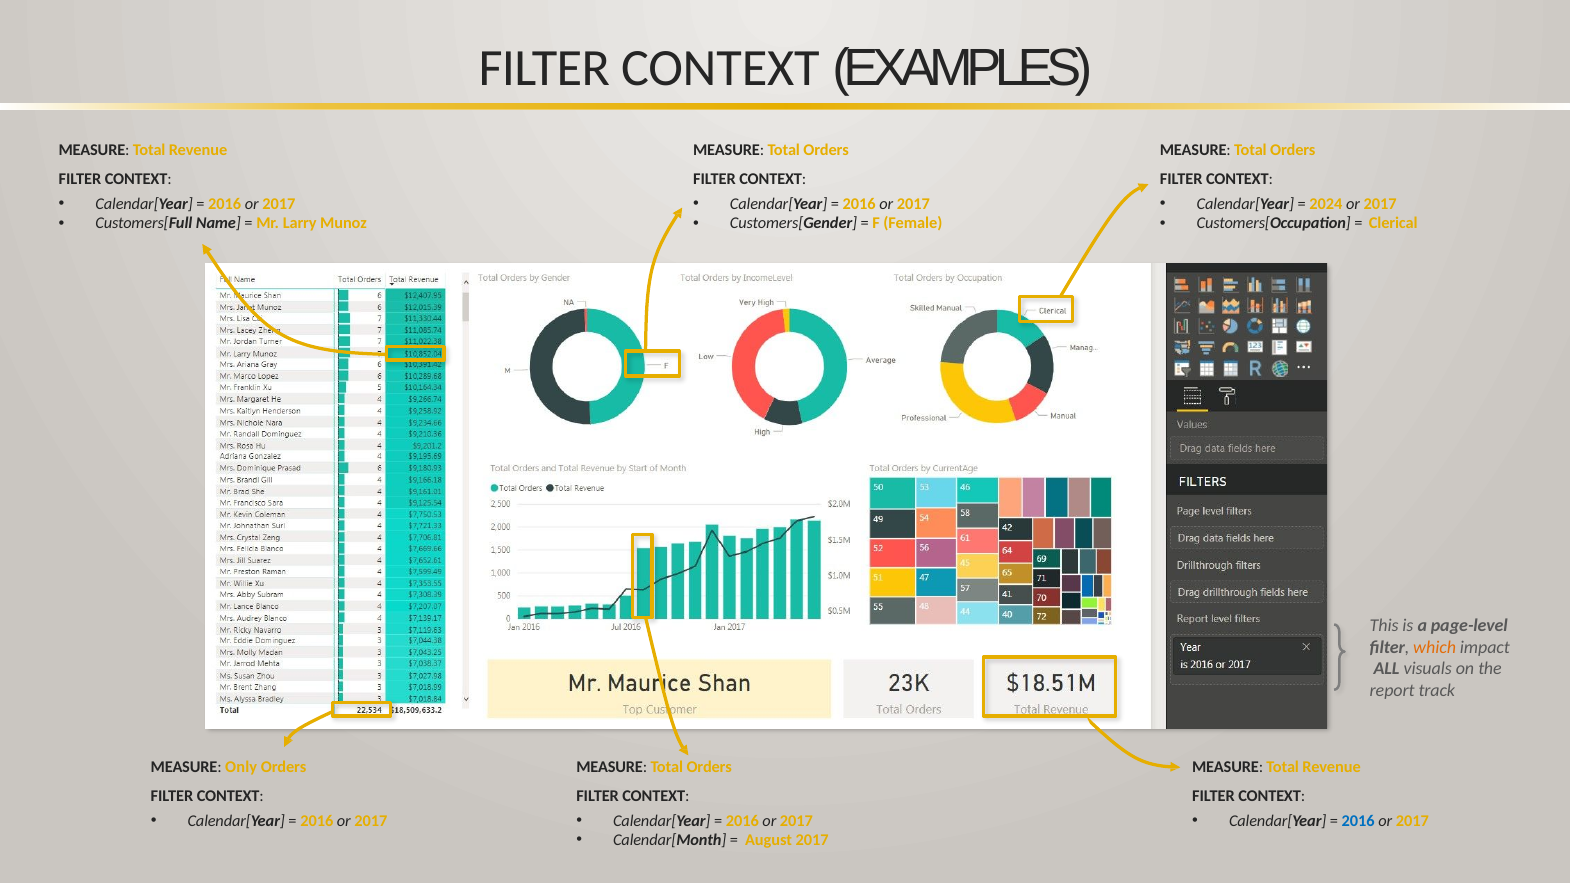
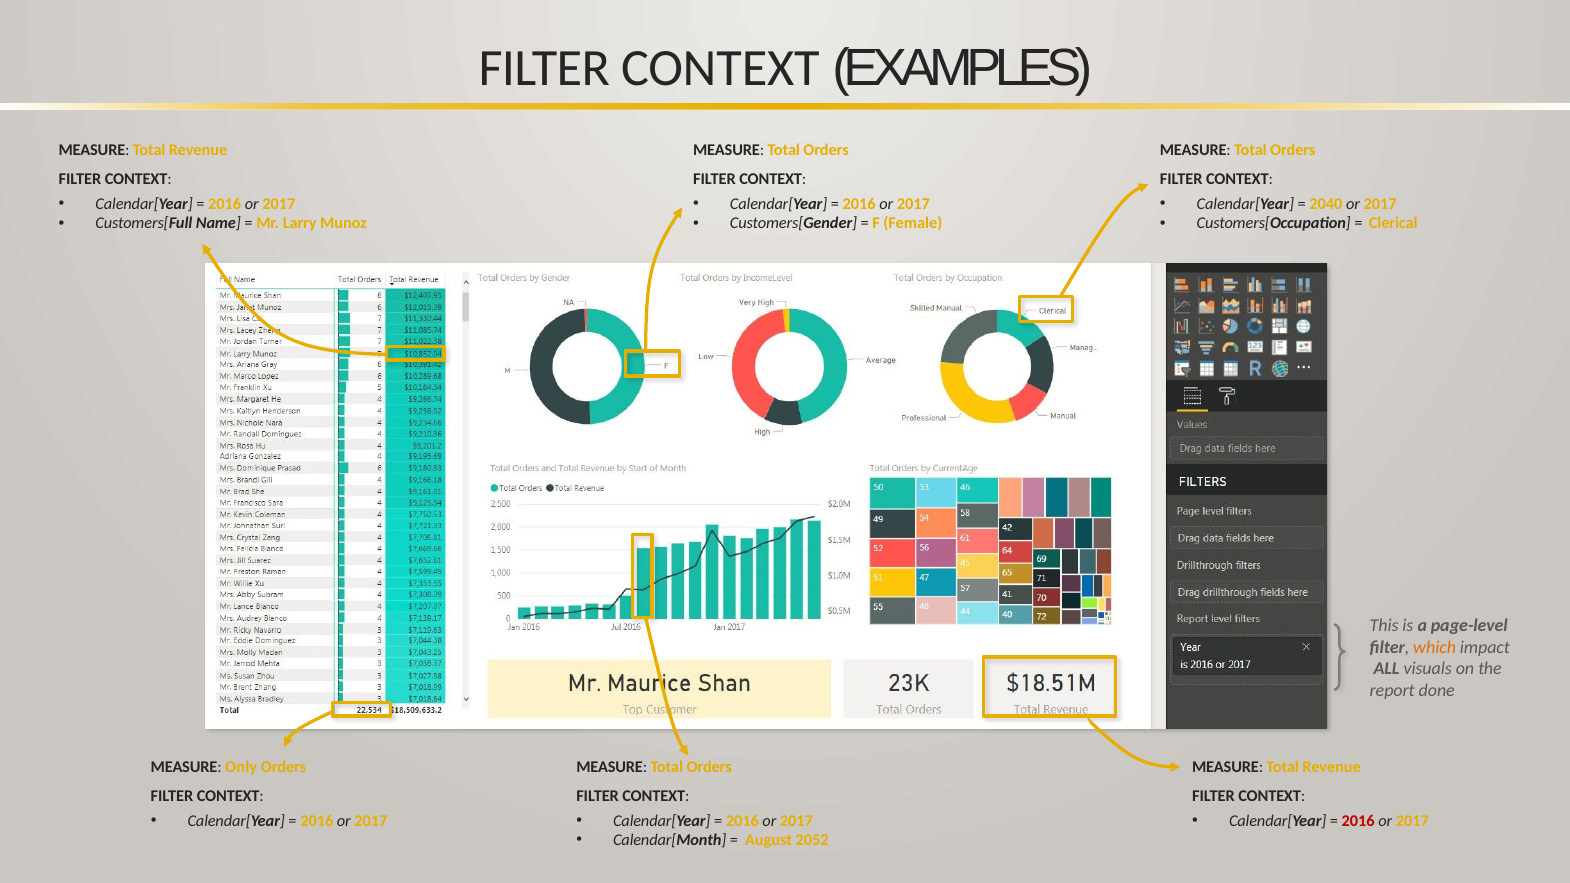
2024: 2024 -> 2040 (1326, 204)
track: track -> done (1437, 690)
2016 colour: blue -> red (1358, 821)
August 2017: 2017 -> 2052 (812, 841)
